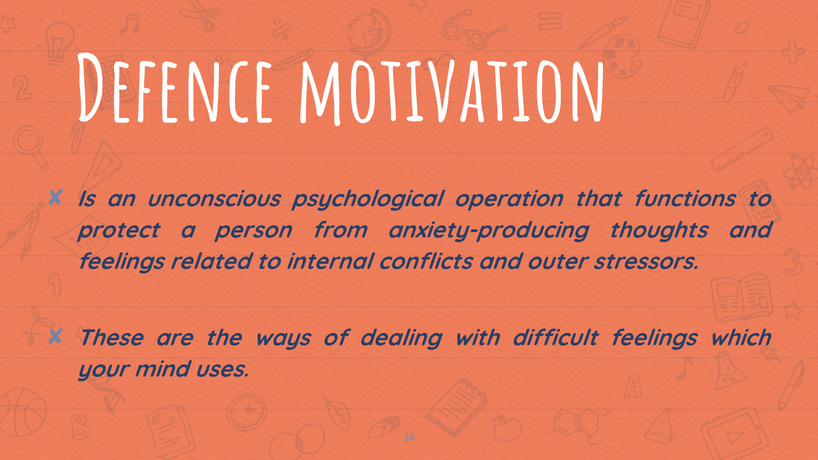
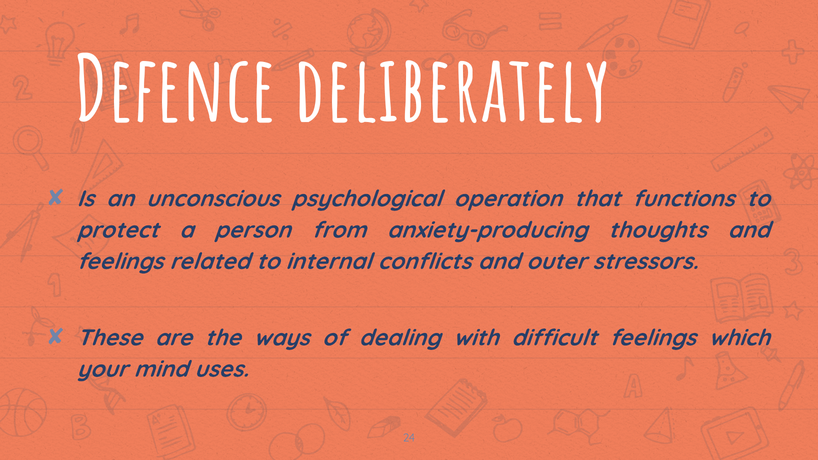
motivation: motivation -> deliberately (452, 92)
